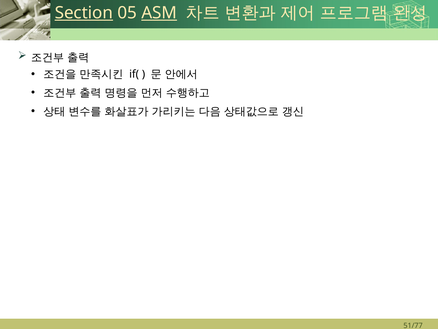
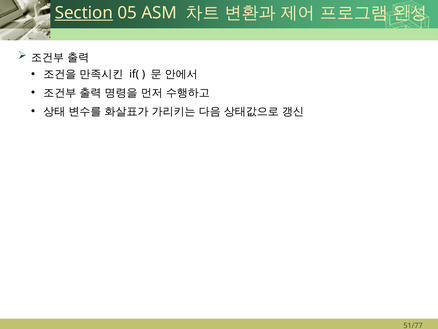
ASM underline: present -> none (159, 13)
